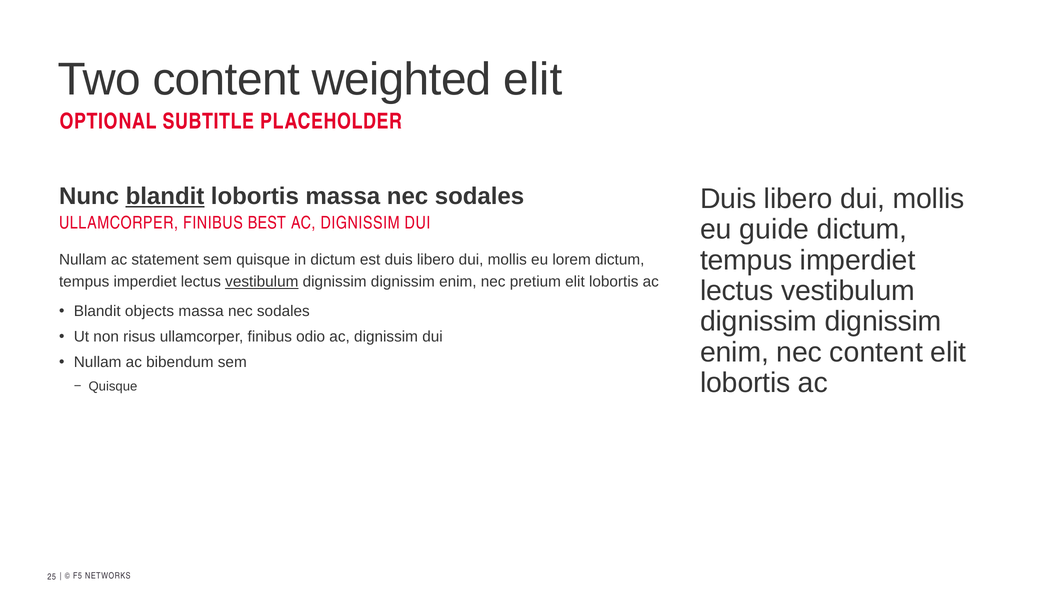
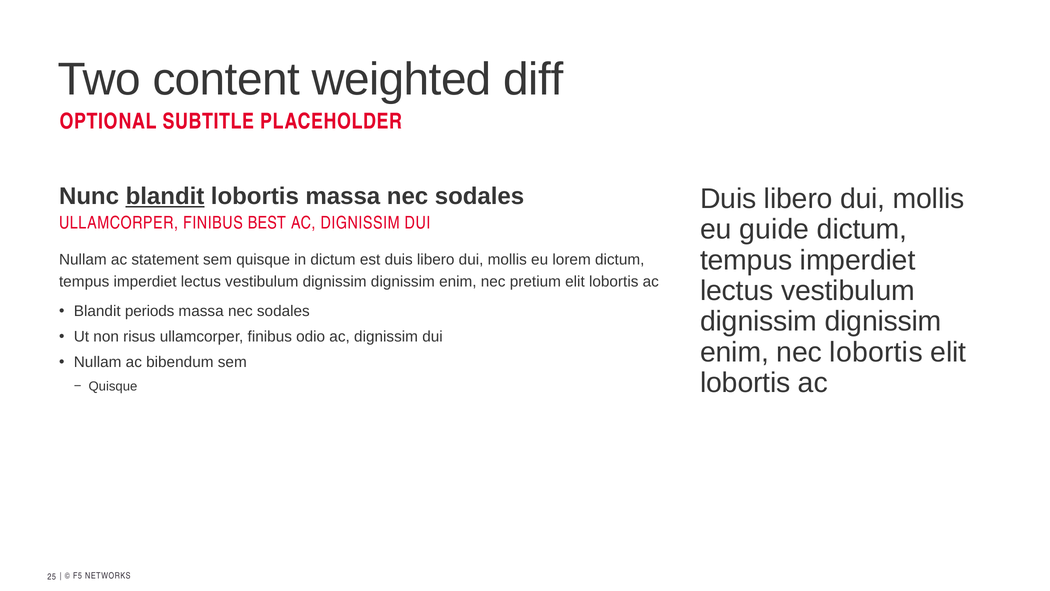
weighted elit: elit -> diff (533, 80)
vestibulum underline: present -> none (262, 282)
objects: objects -> periods (150, 311)
nec content: content -> lobortis (876, 352)
